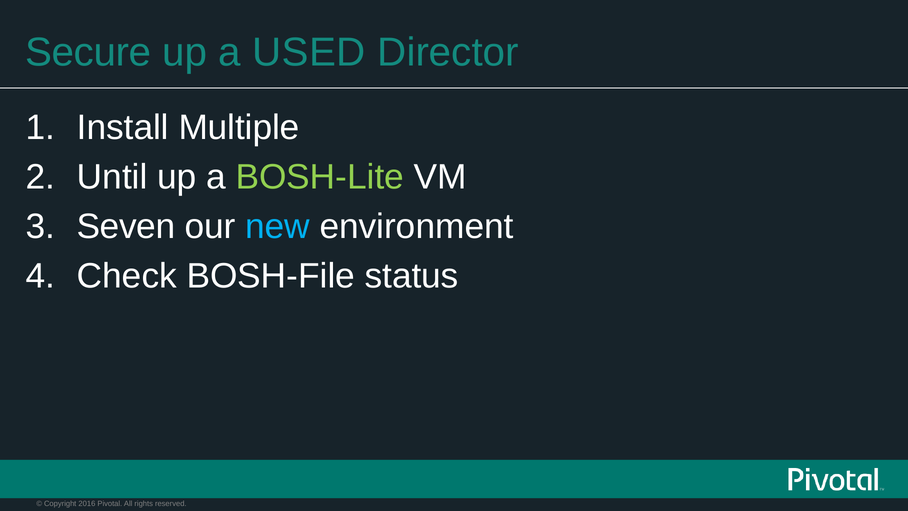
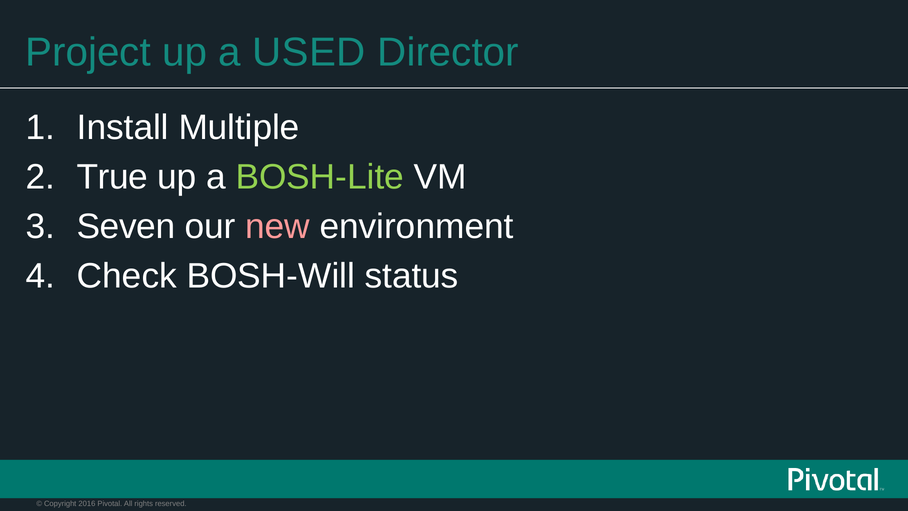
Secure: Secure -> Project (88, 53)
Until: Until -> True (112, 177)
new colour: light blue -> pink (278, 226)
BOSH-File: BOSH-File -> BOSH-Will (271, 276)
